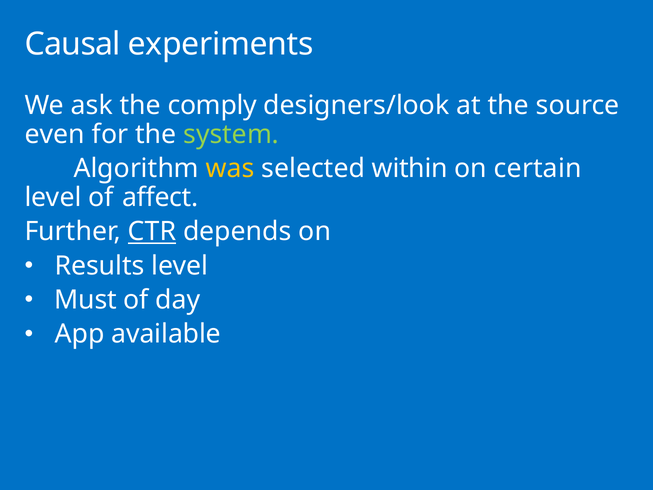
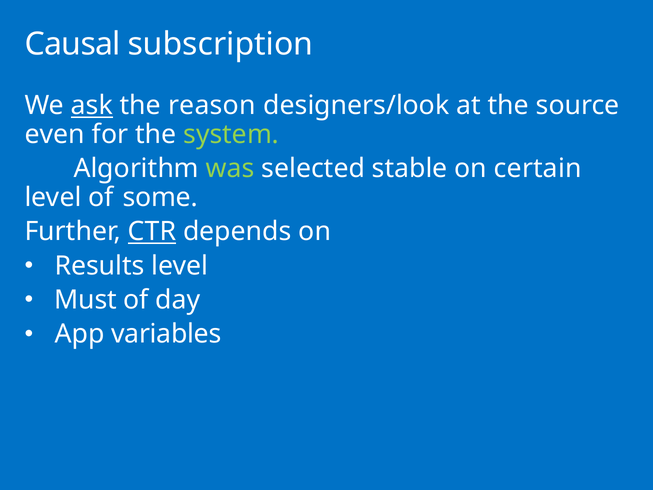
experiments: experiments -> subscription (220, 44)
ask underline: none -> present (92, 106)
comply: comply -> reason (212, 106)
was colour: yellow -> light green (230, 169)
within: within -> stable (410, 169)
affect: affect -> some (160, 197)
available: available -> variables (166, 334)
